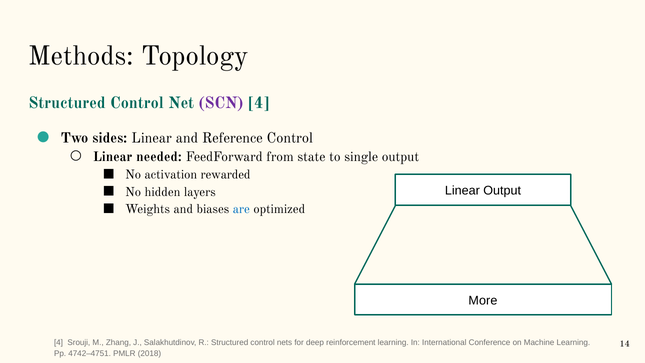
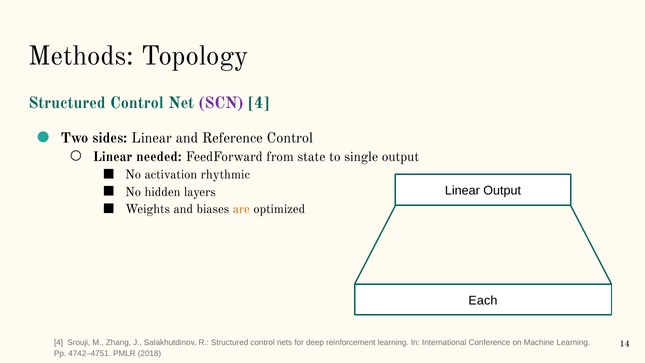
rewarded: rewarded -> rhythmic (225, 175)
are colour: blue -> orange (241, 209)
More: More -> Each (483, 300)
